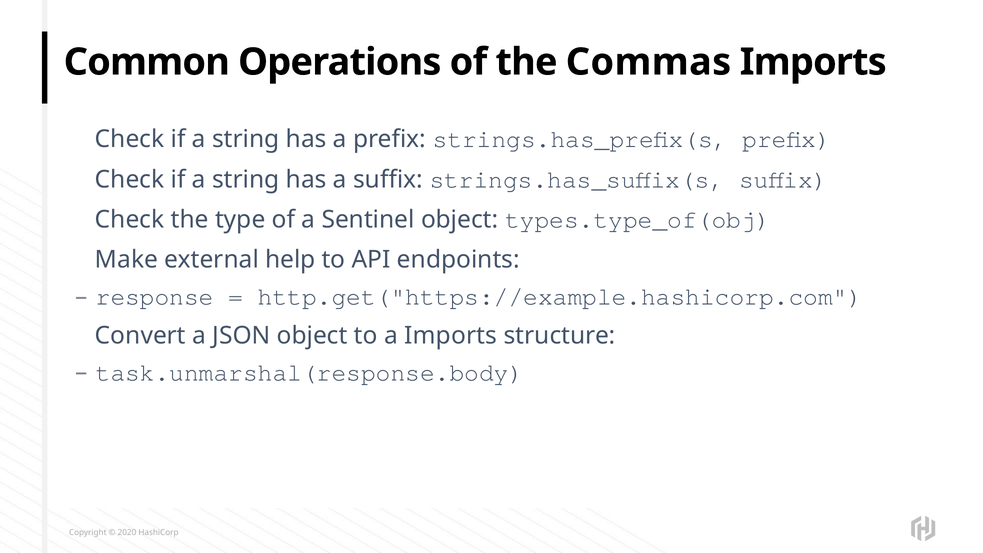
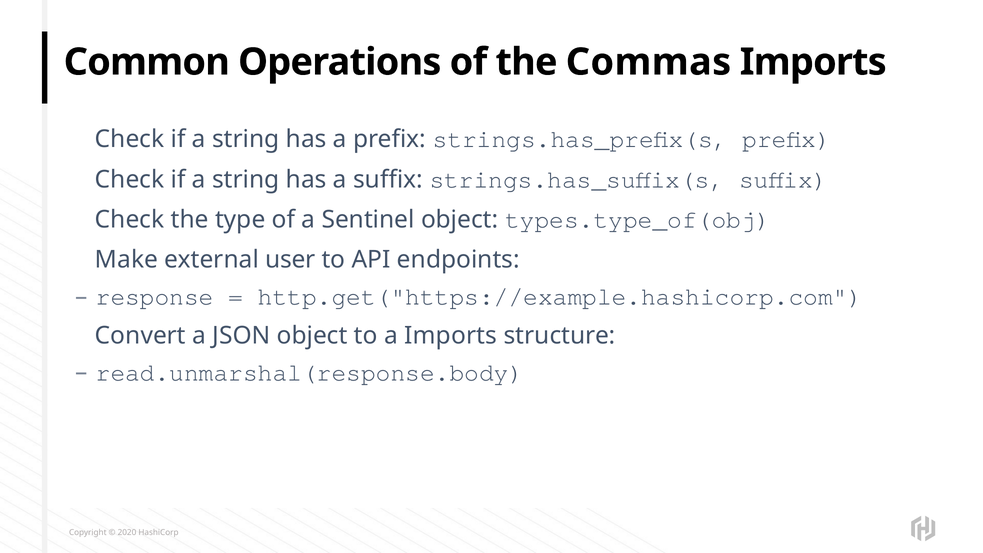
help: help -> user (290, 260)
task.unmarshal(response.body: task.unmarshal(response.body -> read.unmarshal(response.body (310, 373)
